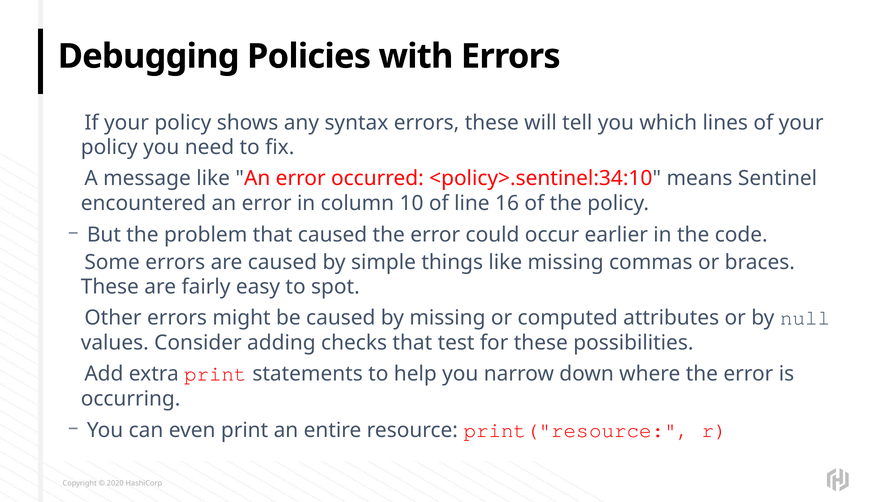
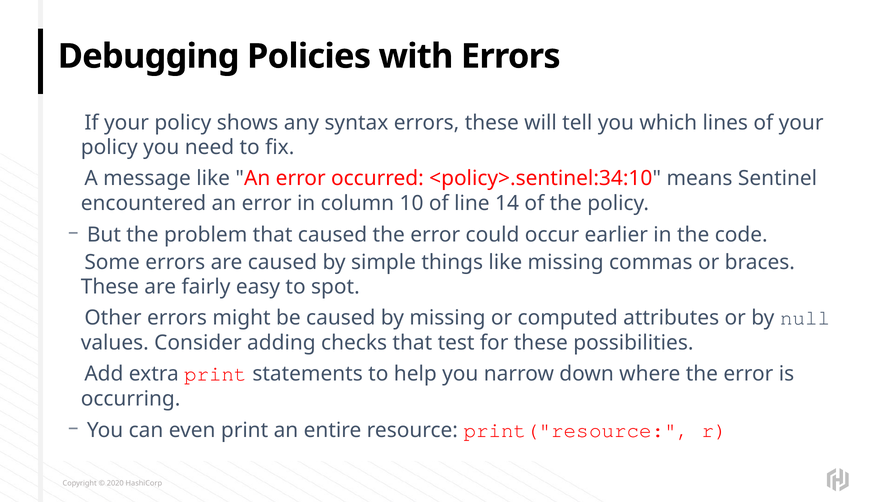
16: 16 -> 14 (507, 203)
